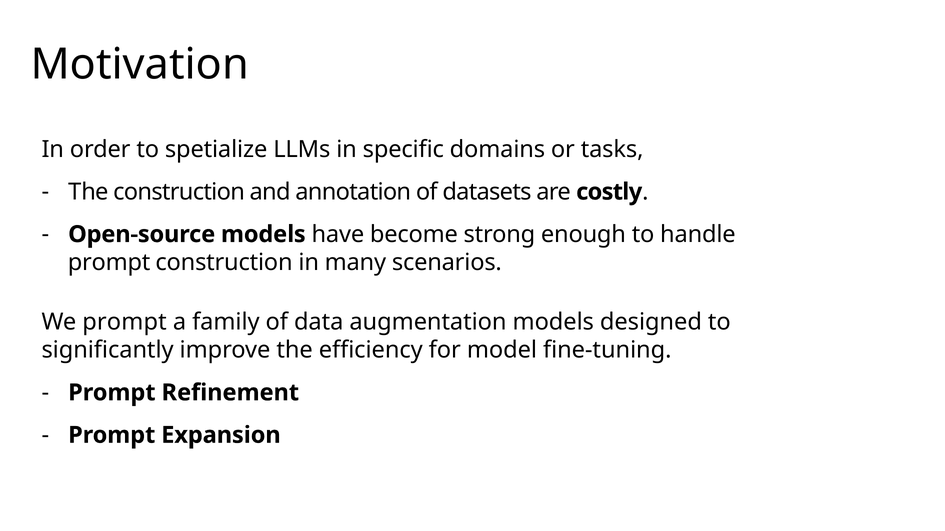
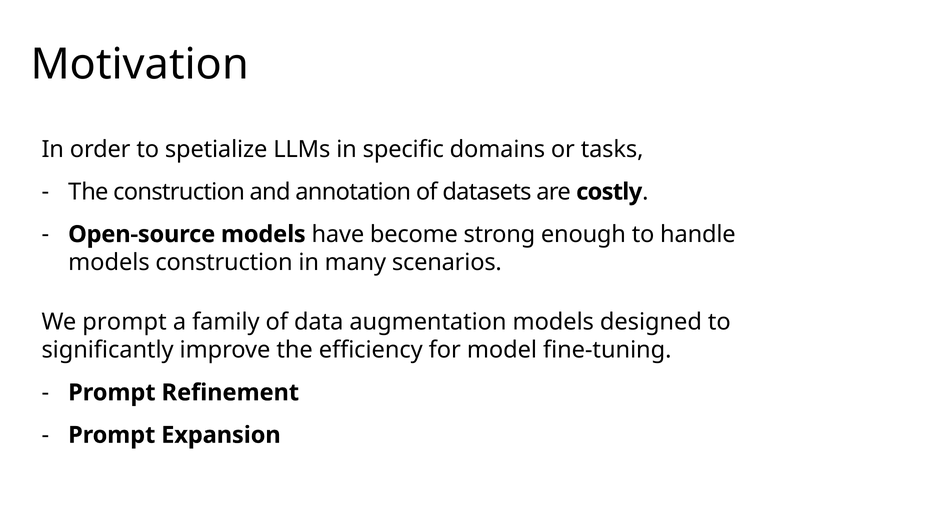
prompt: prompt -> models (109, 263)
